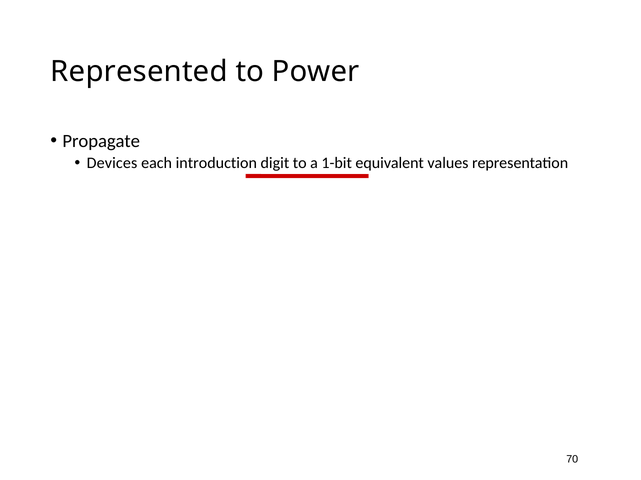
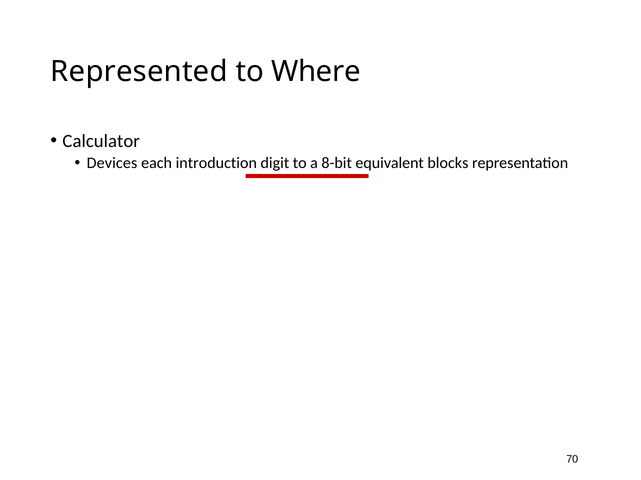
Power: Power -> Where (316, 72)
Propagate: Propagate -> Calculator (101, 141)
1-bit: 1-bit -> 8-bit (337, 163)
values: values -> blocks (448, 163)
